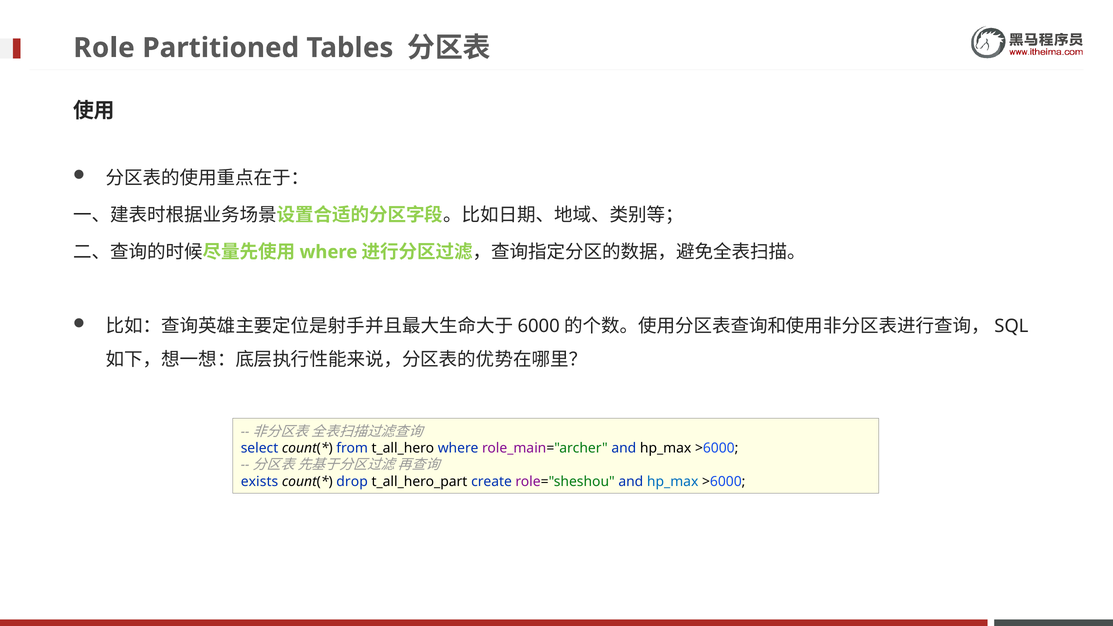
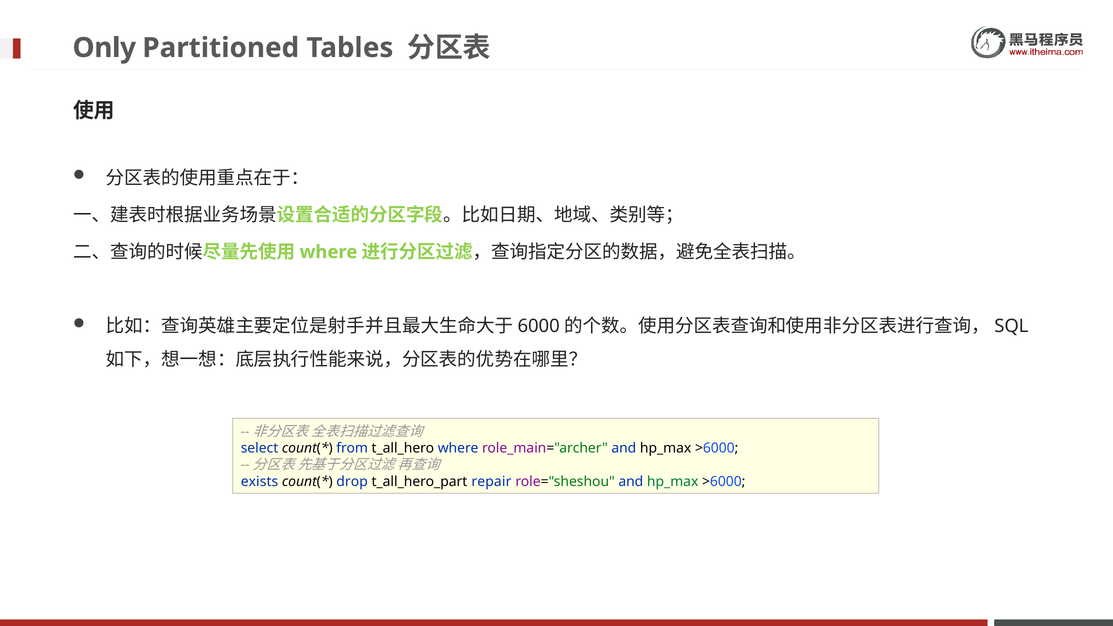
Role: Role -> Only (104, 48)
create: create -> repair (491, 482)
hp_max colour: blue -> green (673, 482)
